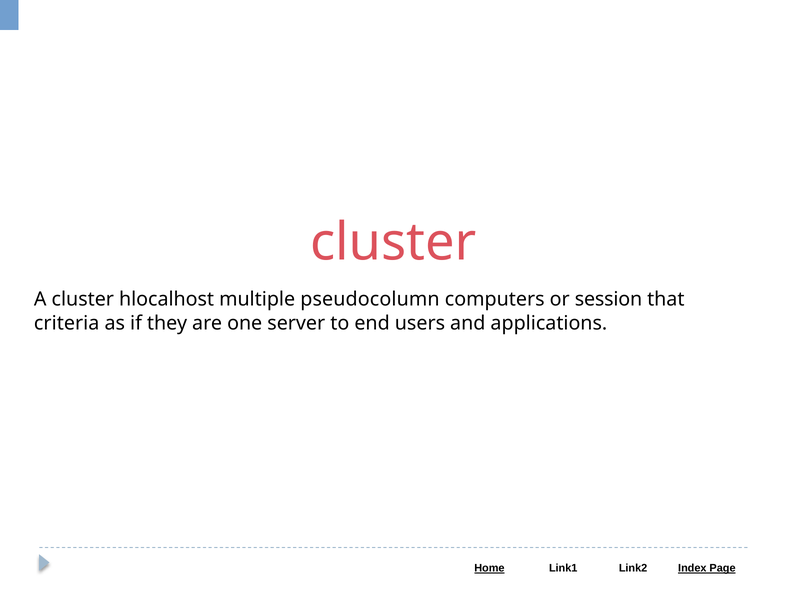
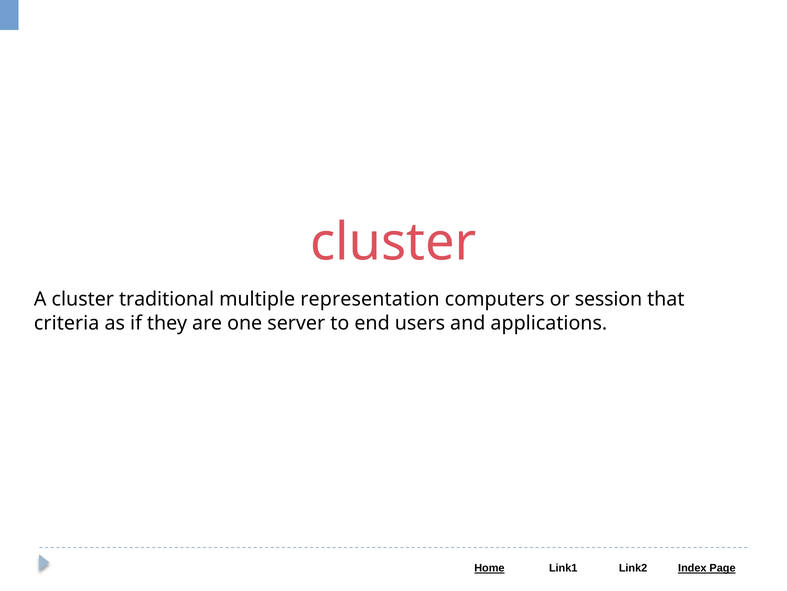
hlocalhost: hlocalhost -> traditional (167, 299)
pseudocolumn: pseudocolumn -> representation (370, 299)
